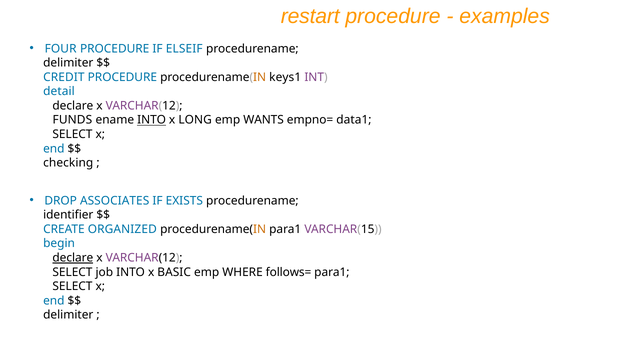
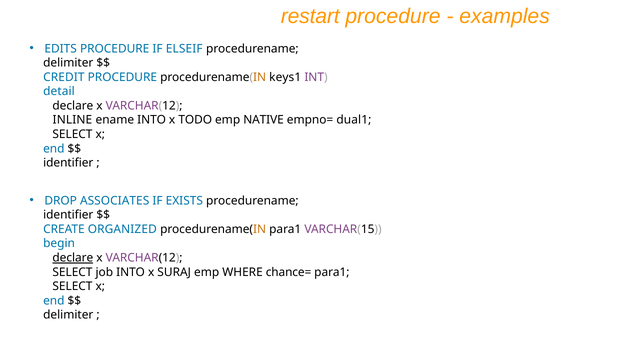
FOUR: FOUR -> EDITS (61, 49)
FUNDS: FUNDS -> INLINE (72, 120)
INTO underline: present -> none (152, 120)
LONG: LONG -> TODO (195, 120)
WANTS: WANTS -> NATIVE (264, 120)
data1: data1 -> dual1 (354, 120)
checking: checking -> identifier (68, 163)
BASIC: BASIC -> SURAJ (174, 272)
follows=: follows= -> chance= (289, 272)
